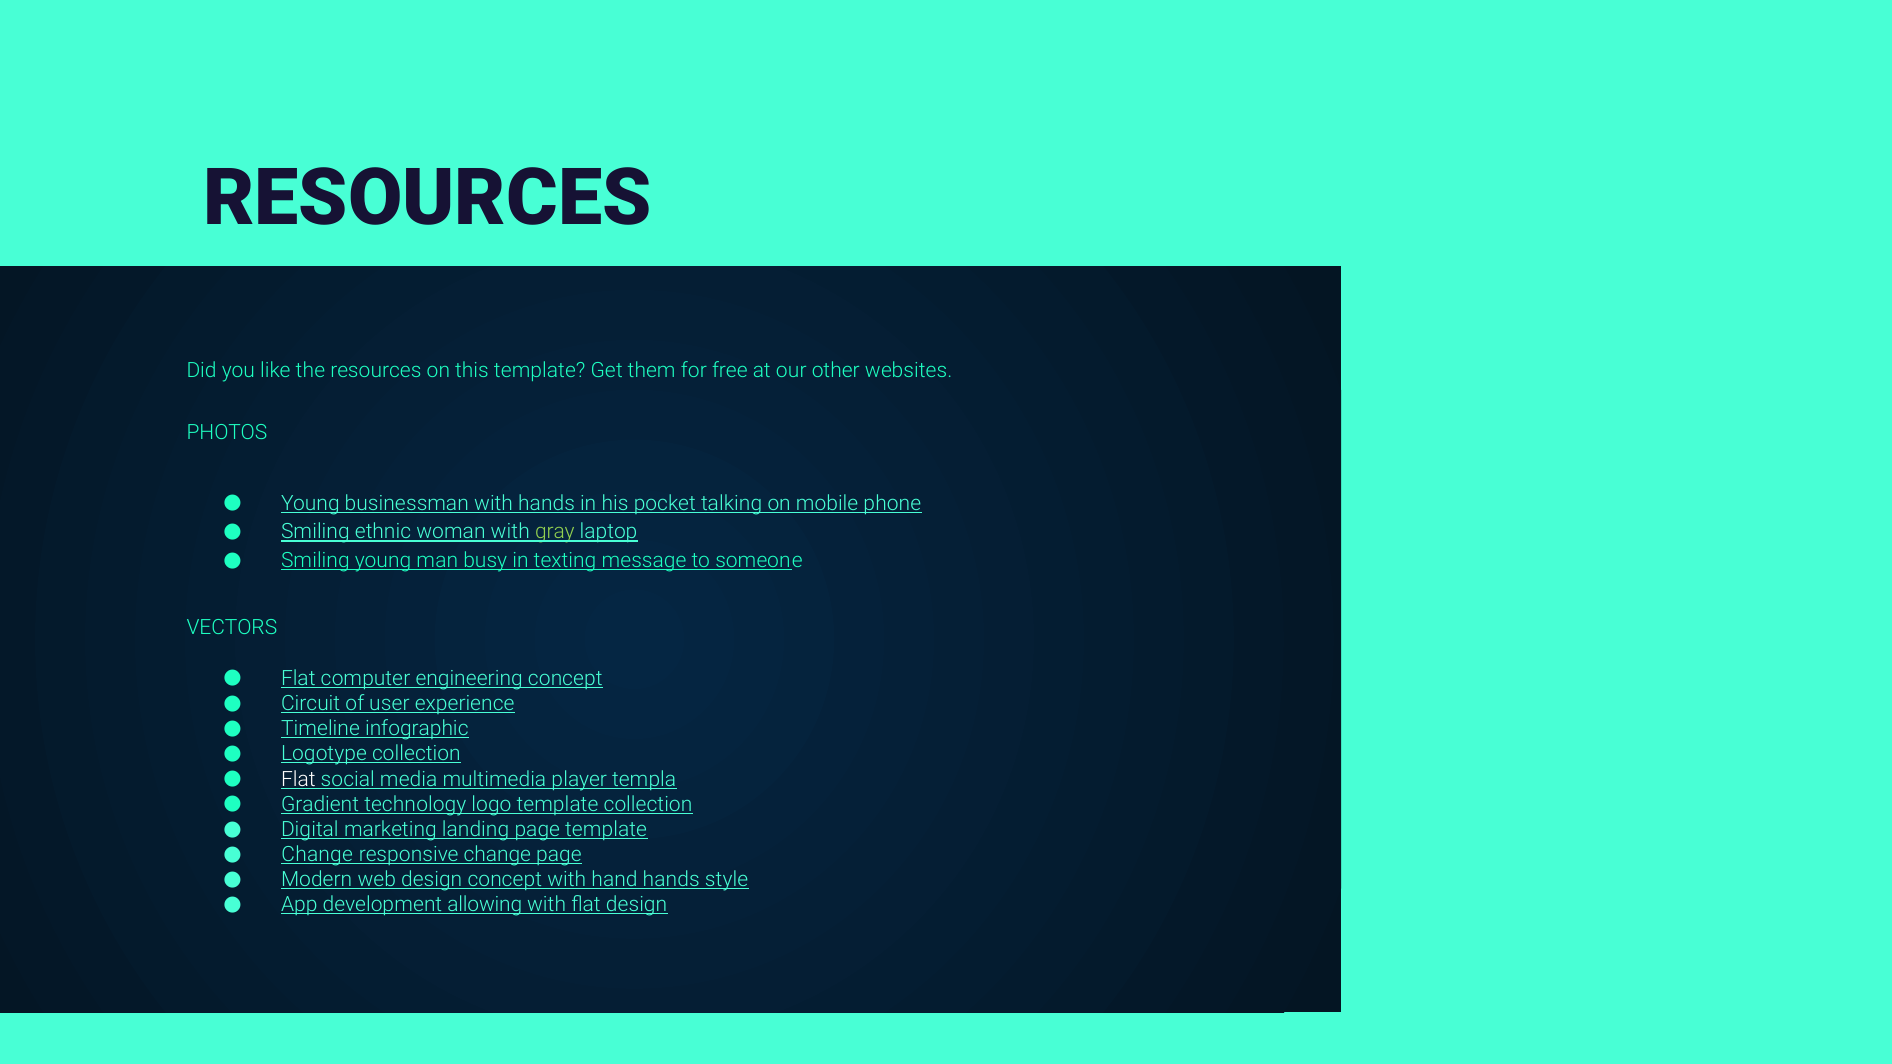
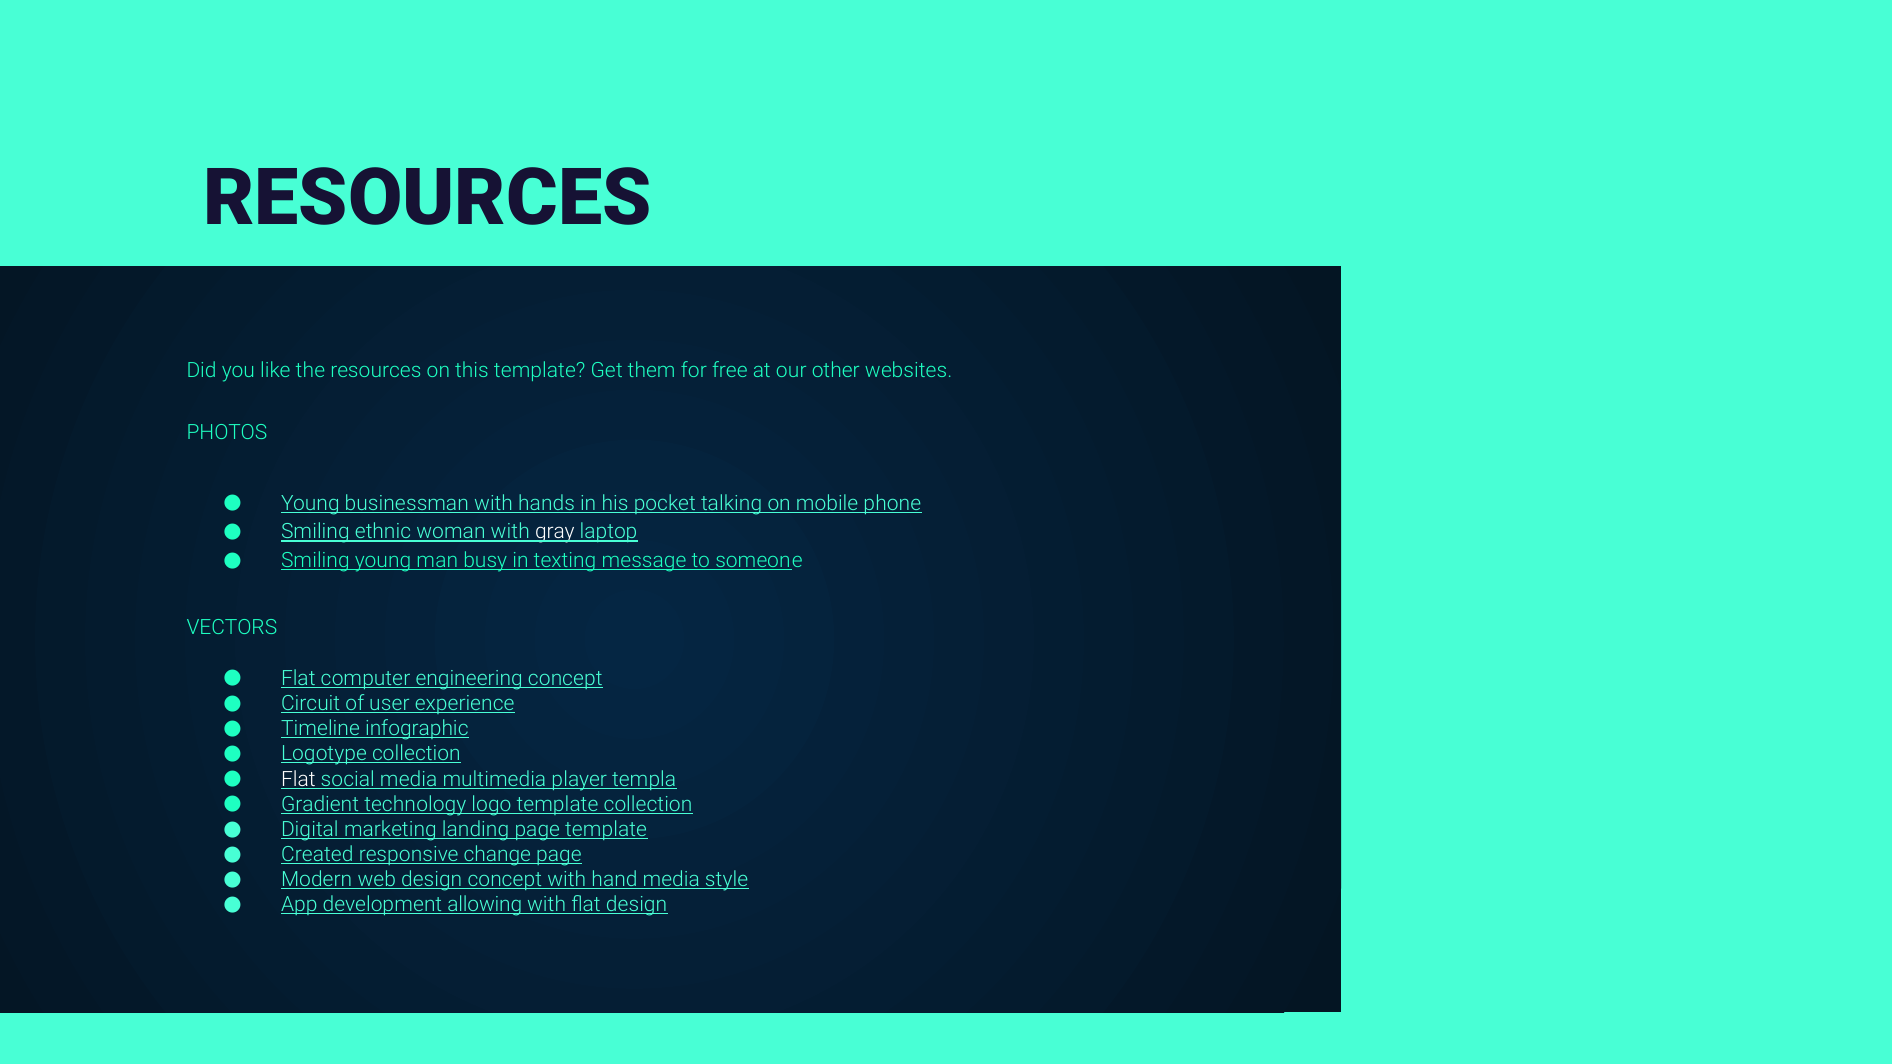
gray colour: light green -> white (555, 532)
Change: Change -> Created (317, 855)
hand hands: hands -> media (671, 880)
